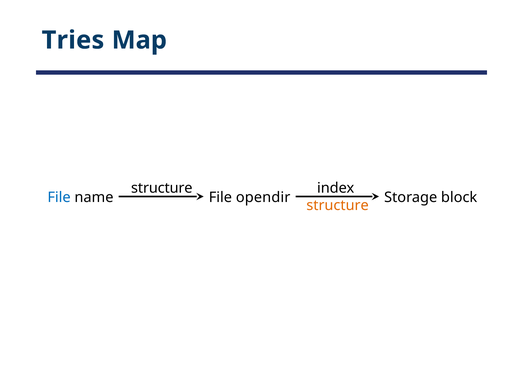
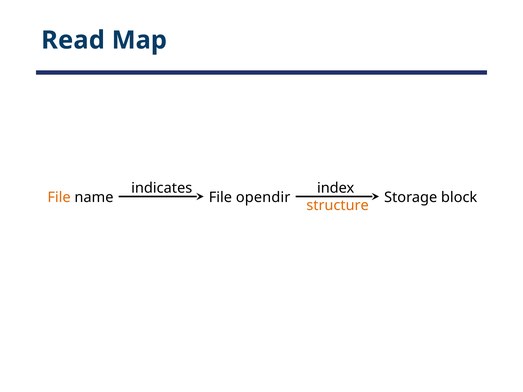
Tries: Tries -> Read (73, 40)
structure: structure -> indicates (162, 188)
File colour: blue -> orange (59, 198)
